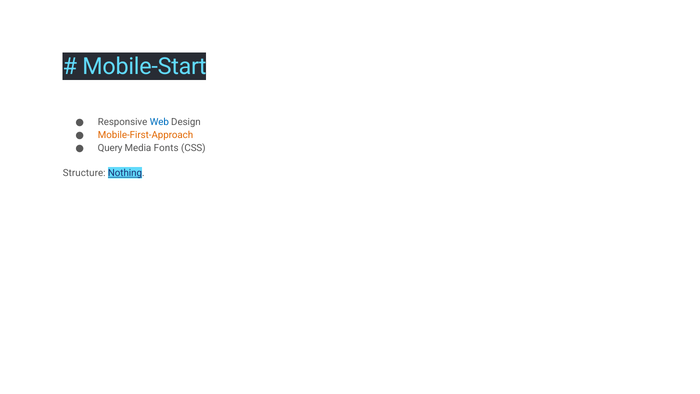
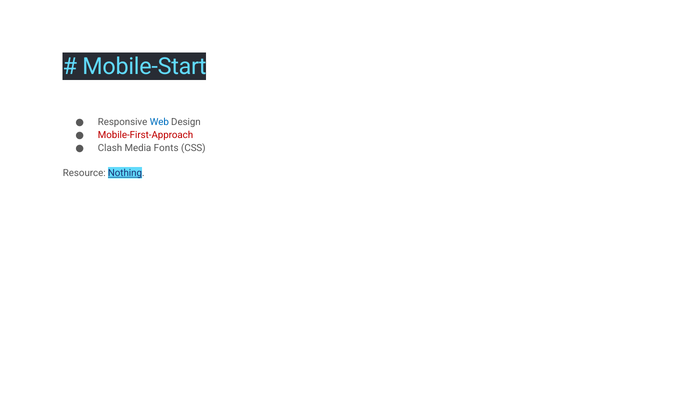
Mobile-First-Approach colour: orange -> red (145, 135)
Query: Query -> Clash (110, 148)
Structure: Structure -> Resource (84, 173)
